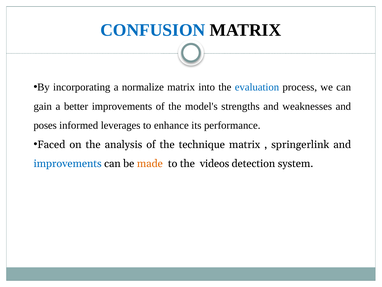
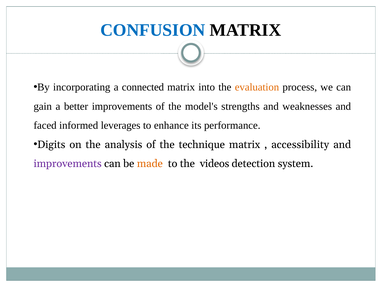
normalize: normalize -> connected (143, 87)
evaluation colour: blue -> orange (257, 87)
poses: poses -> faced (45, 125)
Faced: Faced -> Digits (51, 144)
springerlink: springerlink -> accessibility (300, 144)
improvements colour: blue -> purple (68, 163)
